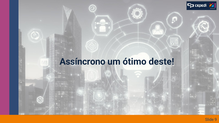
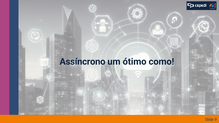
deste: deste -> como (161, 62)
